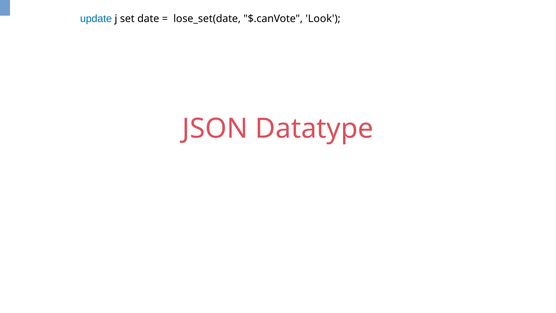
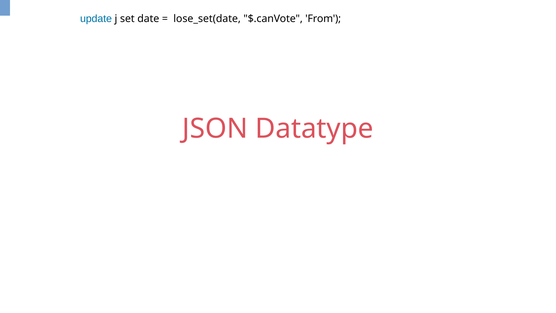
Look: Look -> From (323, 19)
